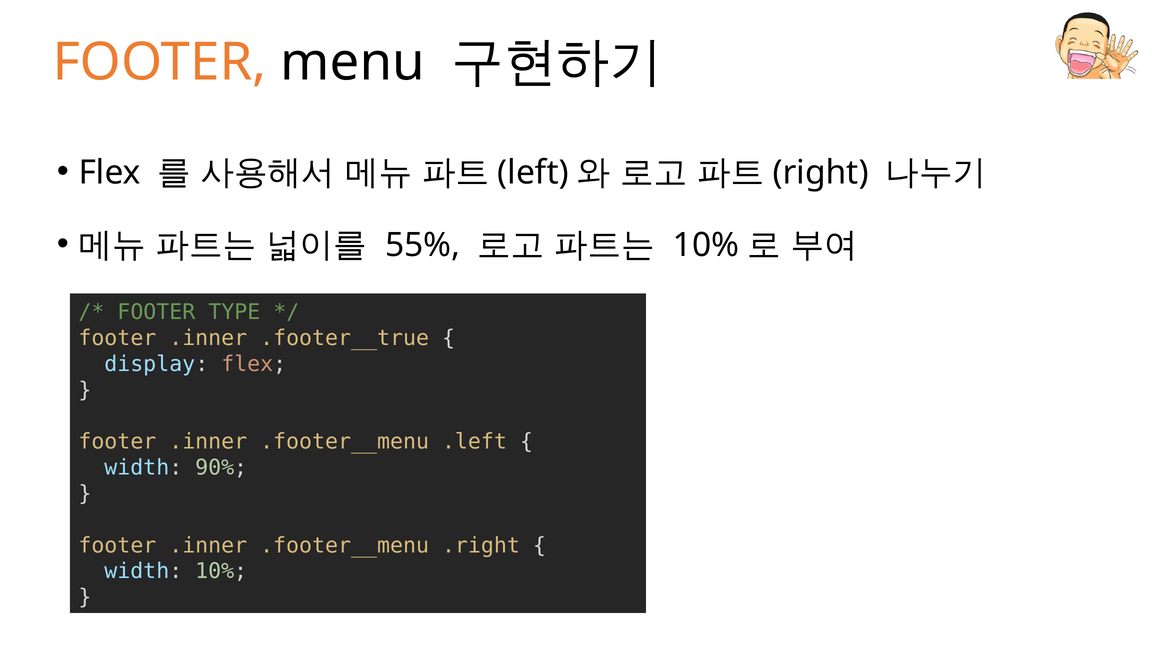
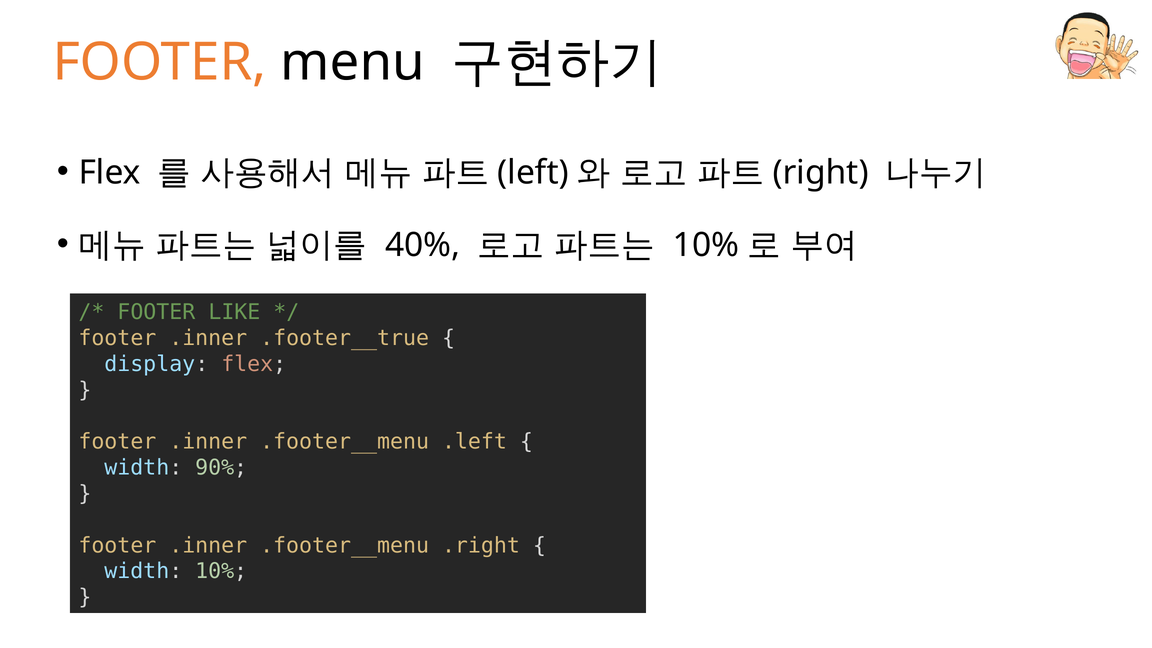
55%: 55% -> 40% (423, 245)
TYPE: TYPE -> LIKE (234, 312)
